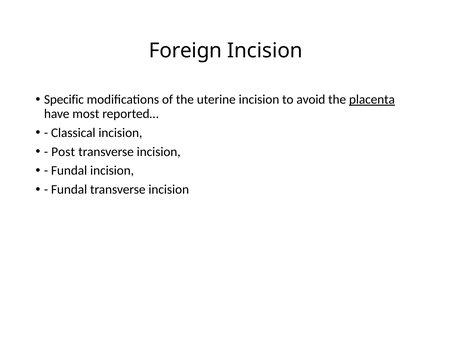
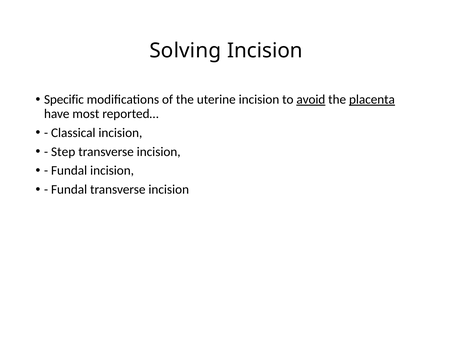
Foreign: Foreign -> Solving (185, 51)
avoid underline: none -> present (311, 100)
Post: Post -> Step (63, 152)
